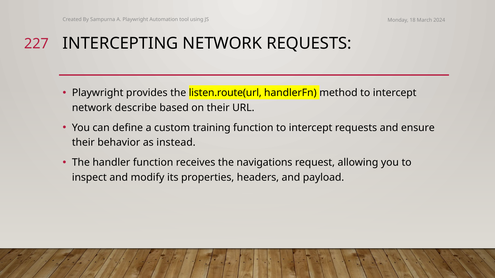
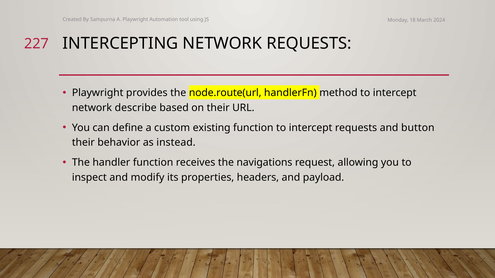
listen.route(url: listen.route(url -> node.route(url (225, 93)
training: training -> existing (212, 128)
ensure: ensure -> button (418, 128)
